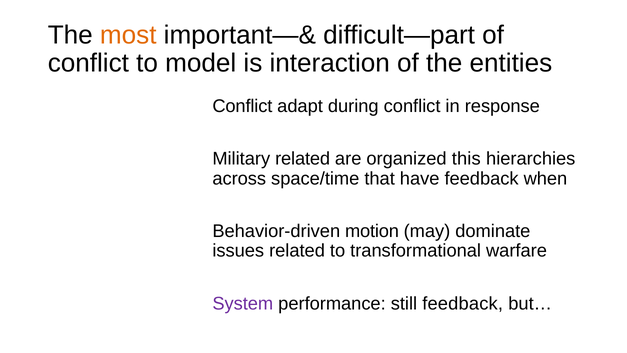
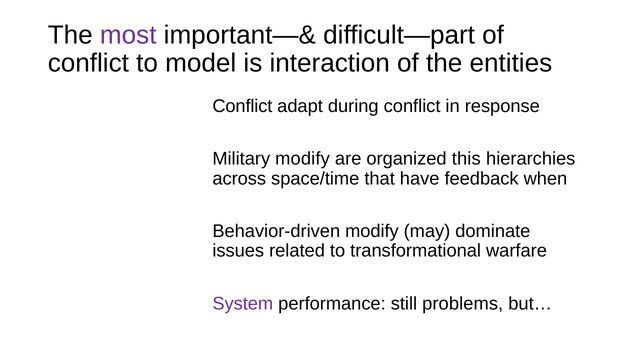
most colour: orange -> purple (128, 35)
Military related: related -> modify (302, 159)
Behavior-driven motion: motion -> modify (372, 231)
still feedback: feedback -> problems (463, 303)
